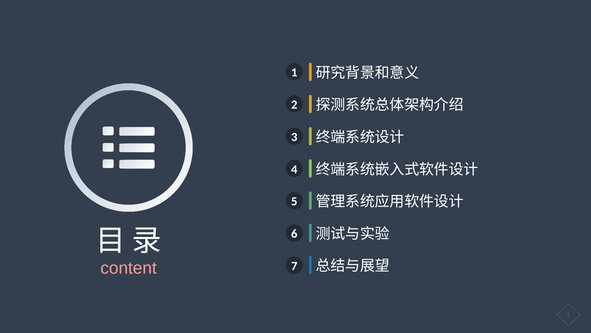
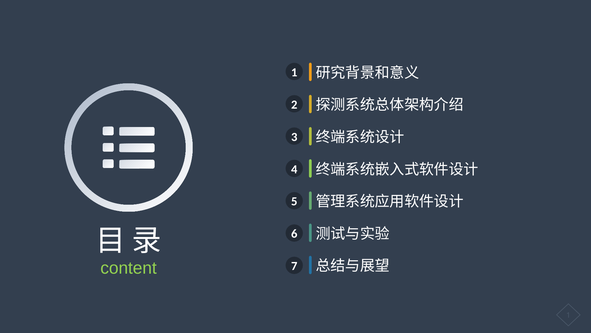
content colour: pink -> light green (129, 268)
